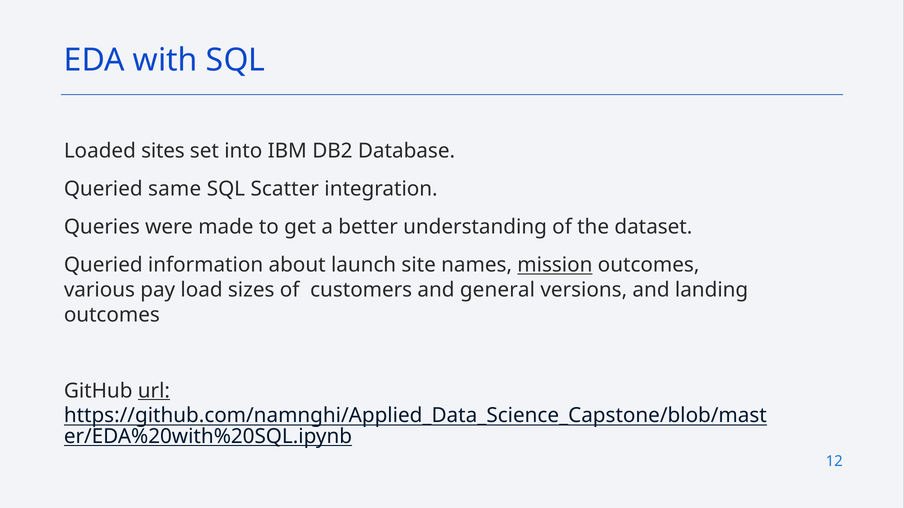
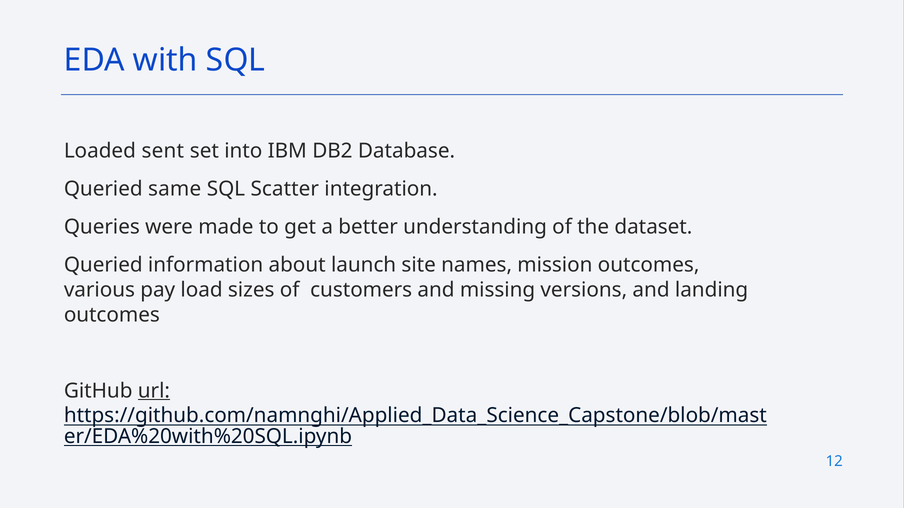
sites: sites -> sent (163, 151)
mission underline: present -> none (555, 265)
general: general -> missing (498, 290)
